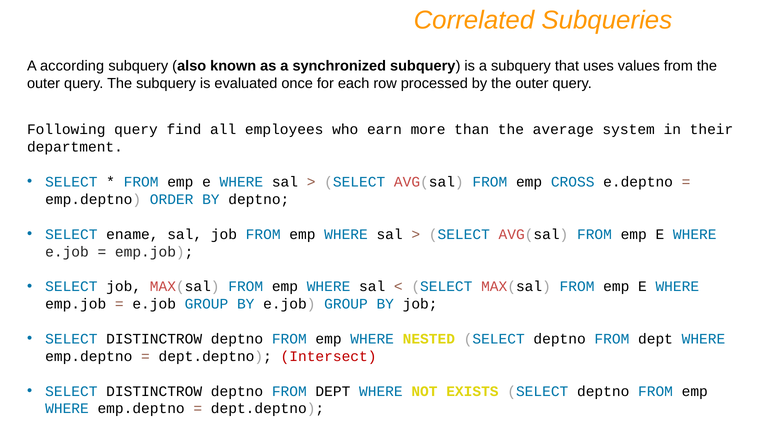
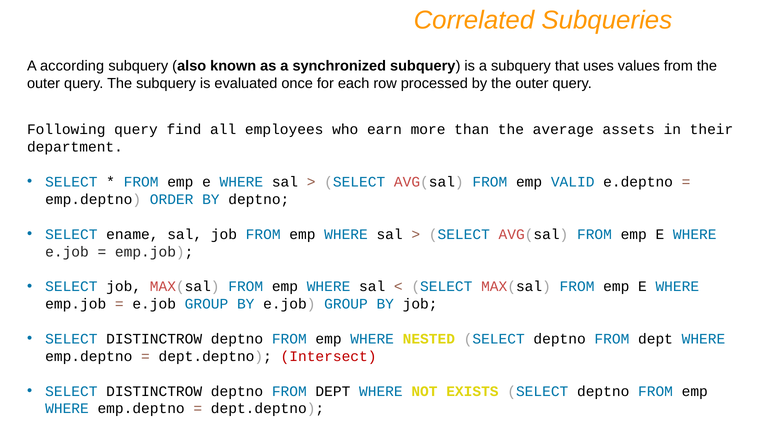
system: system -> assets (629, 130)
CROSS: CROSS -> VALID (573, 182)
